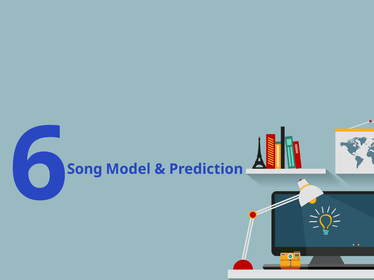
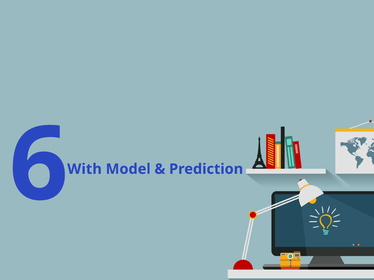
Song: Song -> With (85, 169)
